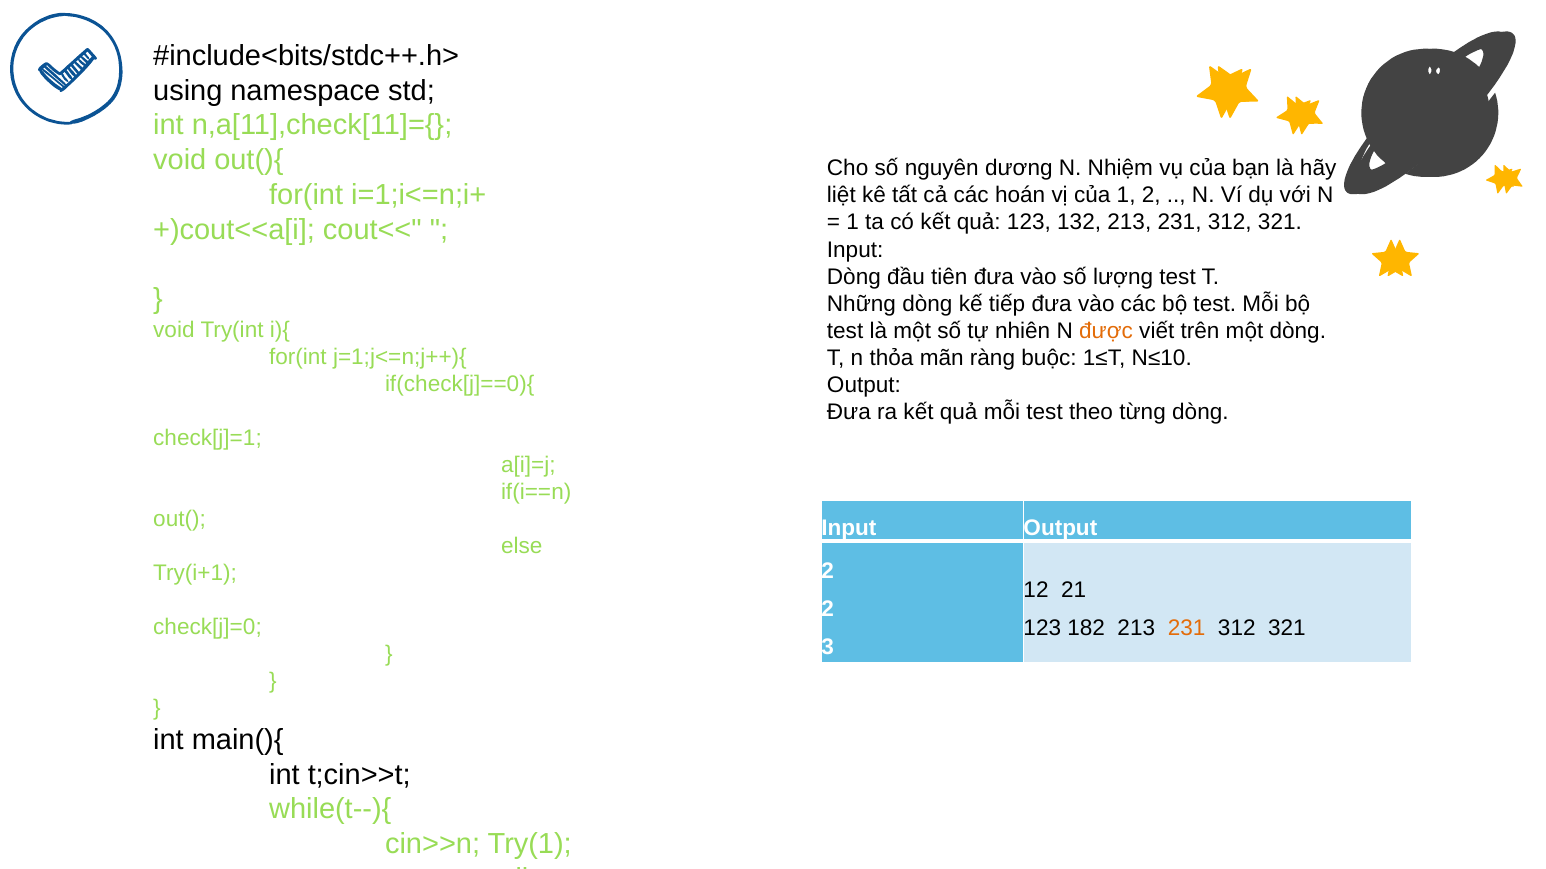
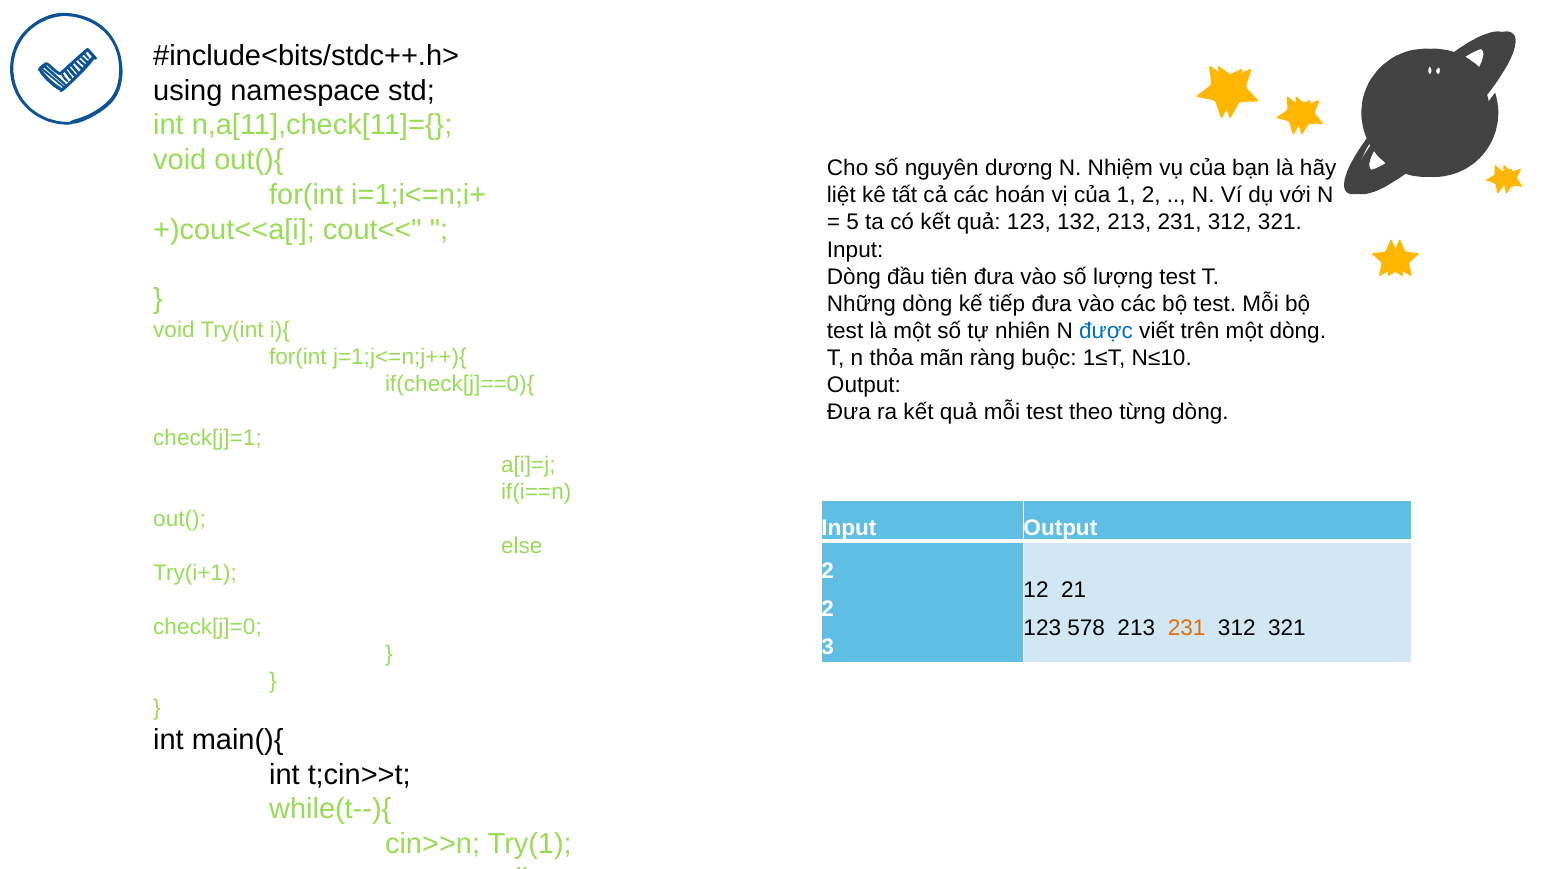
1: 1 -> 5 (853, 223)
được colour: orange -> blue (1106, 331)
182: 182 -> 578 (1086, 628)
